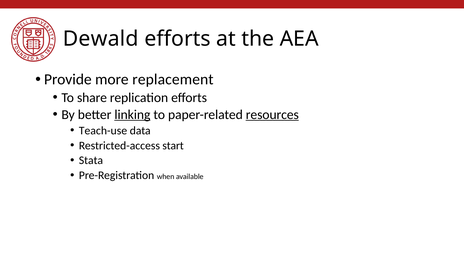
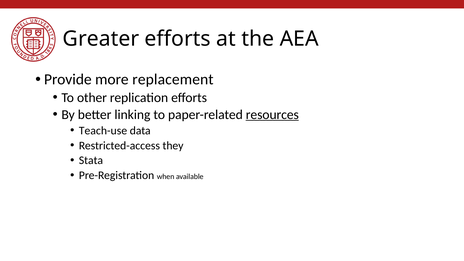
Dewald: Dewald -> Greater (101, 39)
share: share -> other (92, 98)
linking underline: present -> none (132, 115)
start: start -> they (173, 146)
